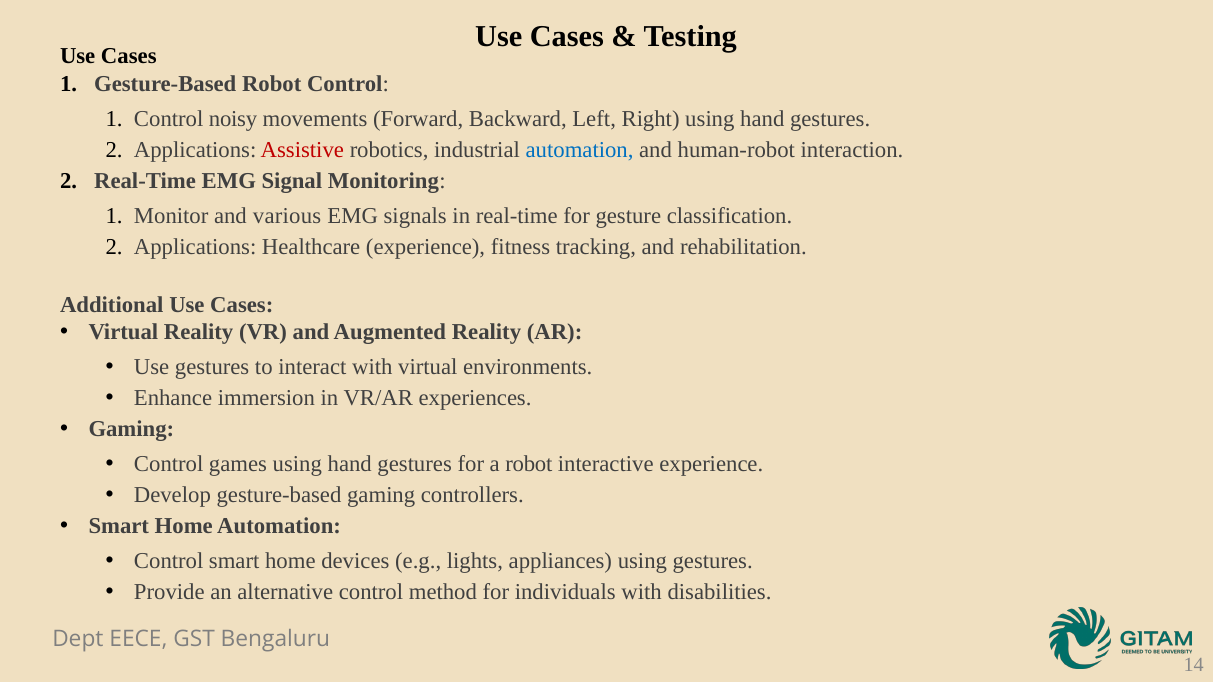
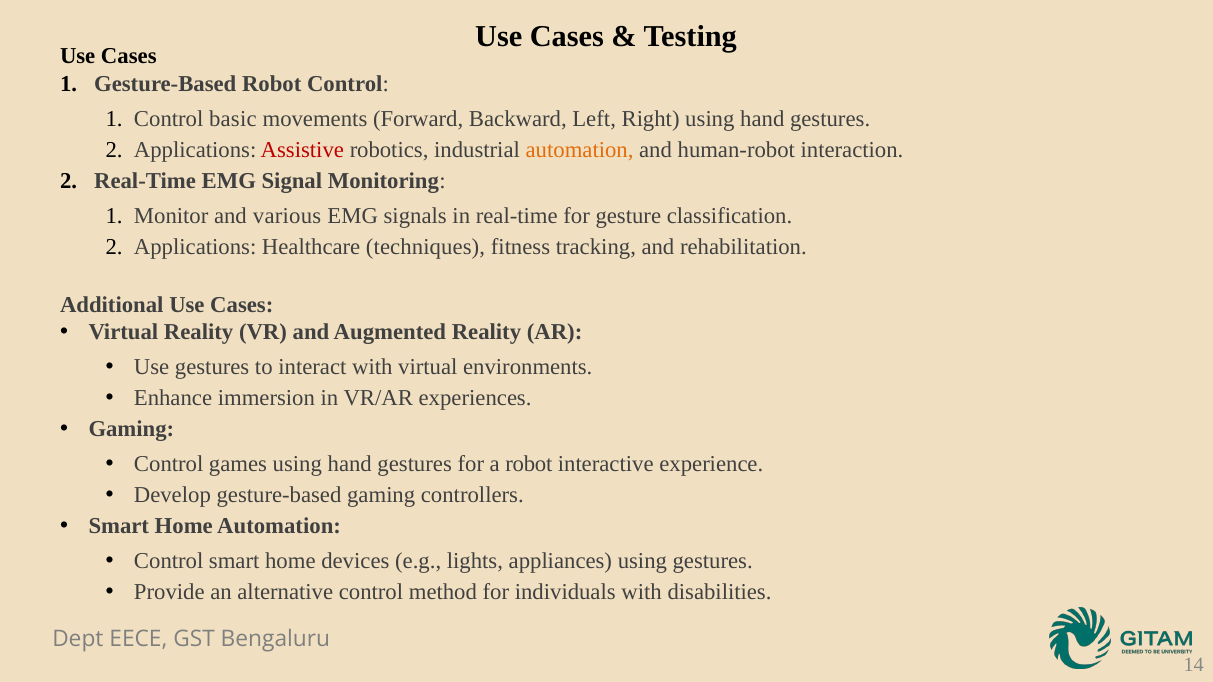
noisy: noisy -> basic (233, 119)
automation colour: blue -> orange (580, 150)
Healthcare experience: experience -> techniques (426, 247)
